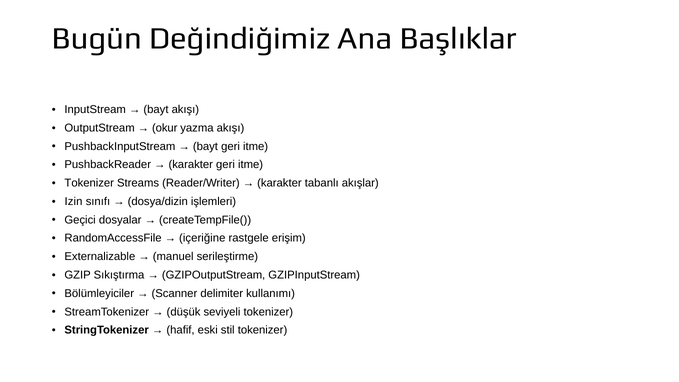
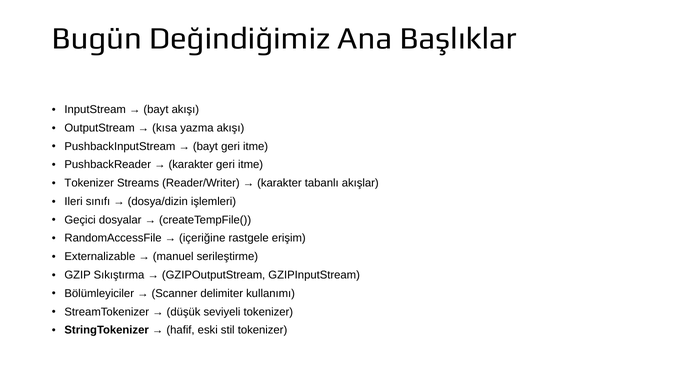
okur: okur -> kısa (165, 128)
Izin: Izin -> Ileri (74, 201)
